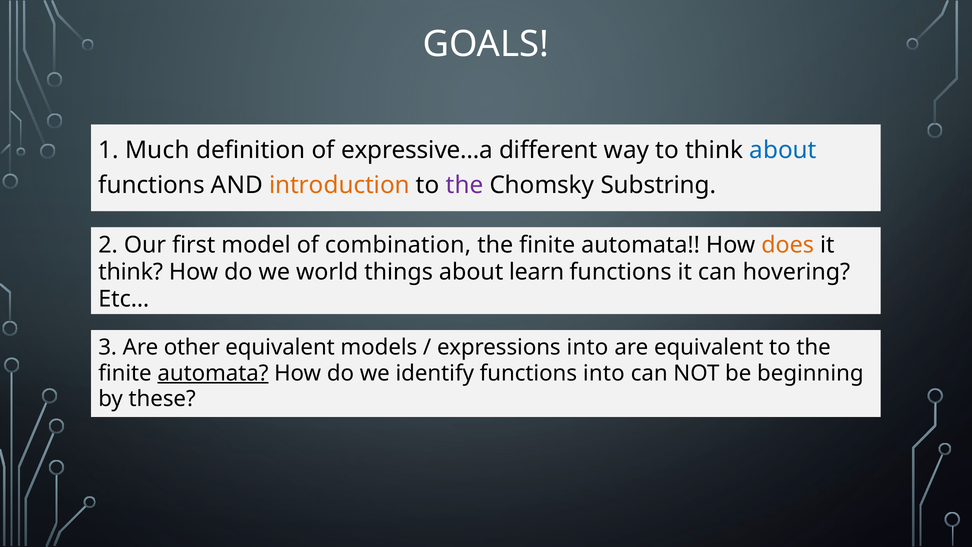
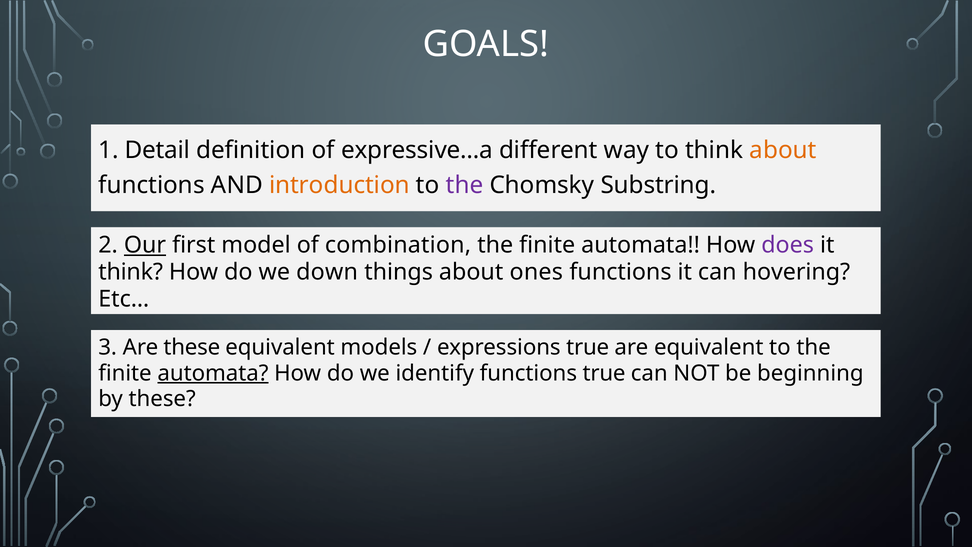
Much: Much -> Detail (158, 150)
about colour: blue -> orange (783, 150)
Our underline: none -> present (145, 245)
does colour: orange -> purple (788, 245)
world: world -> down (327, 272)
learn: learn -> ones (536, 272)
Are other: other -> these (192, 347)
expressions into: into -> true (588, 347)
functions into: into -> true (604, 373)
